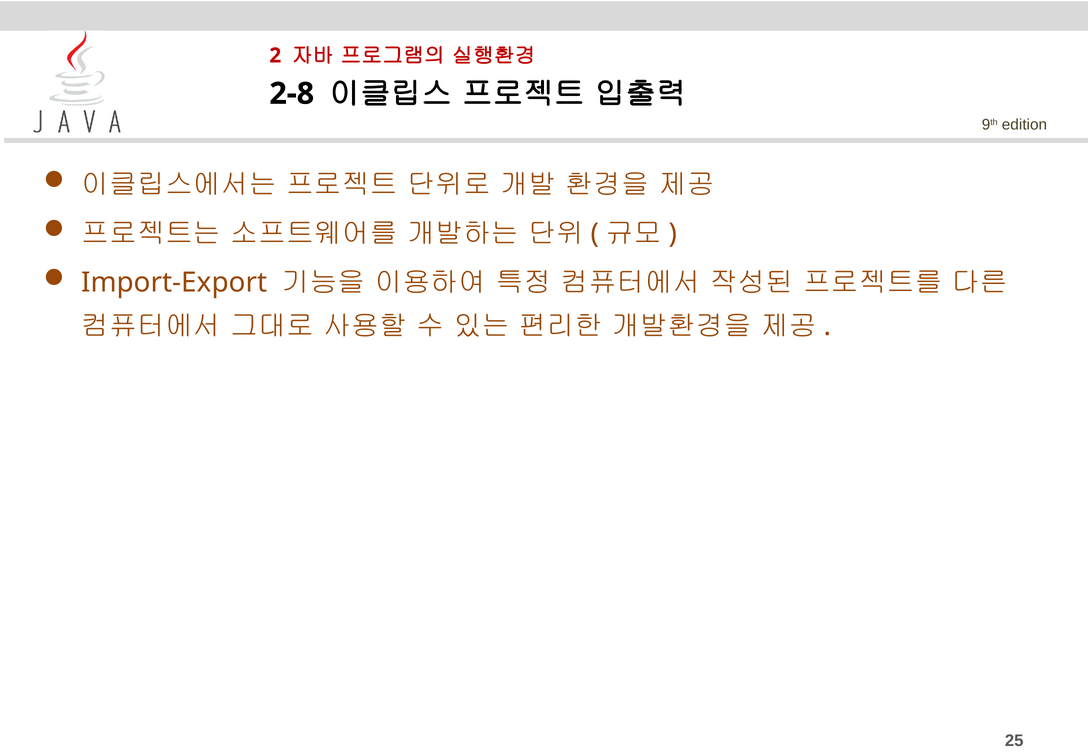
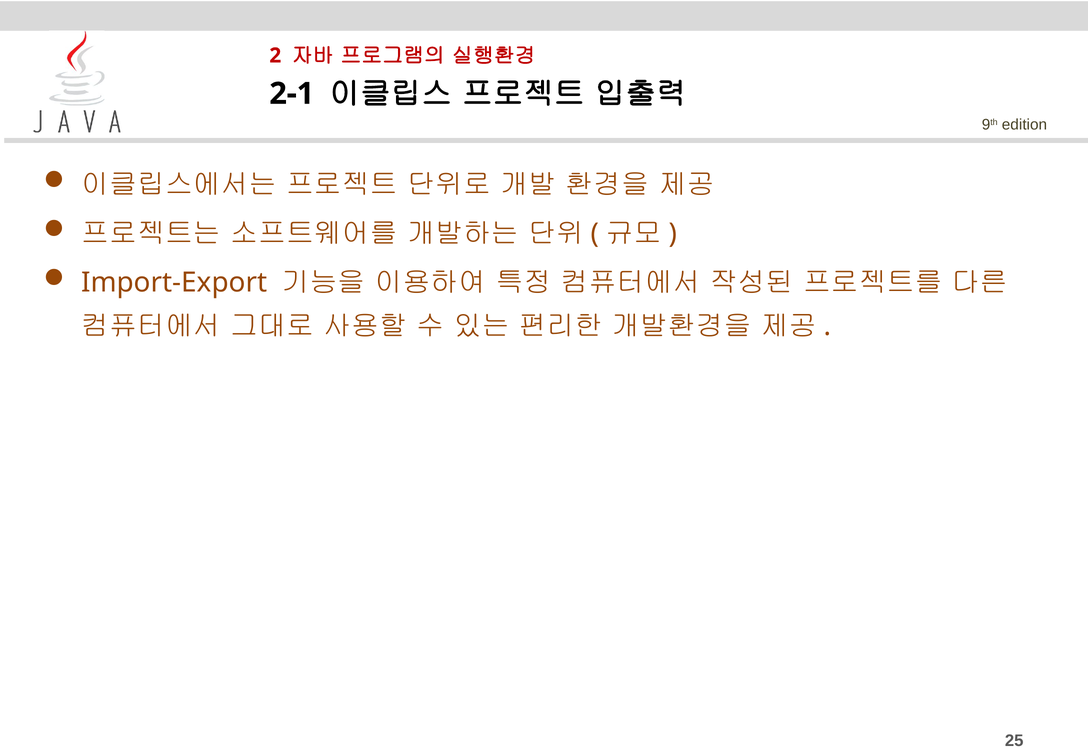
2-8: 2-8 -> 2-1 (292, 94)
